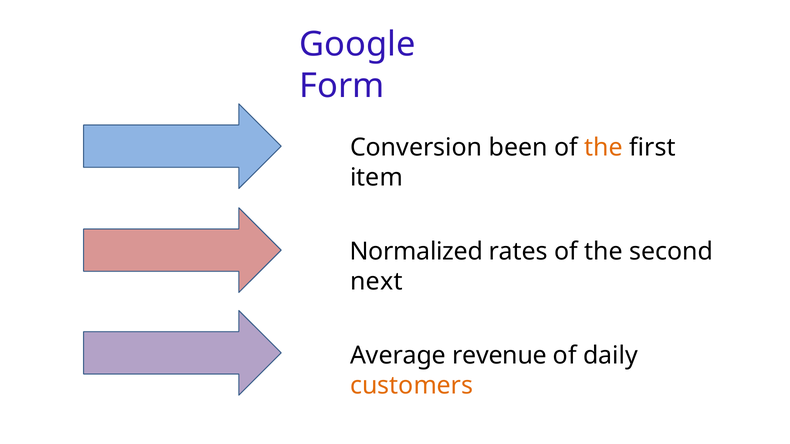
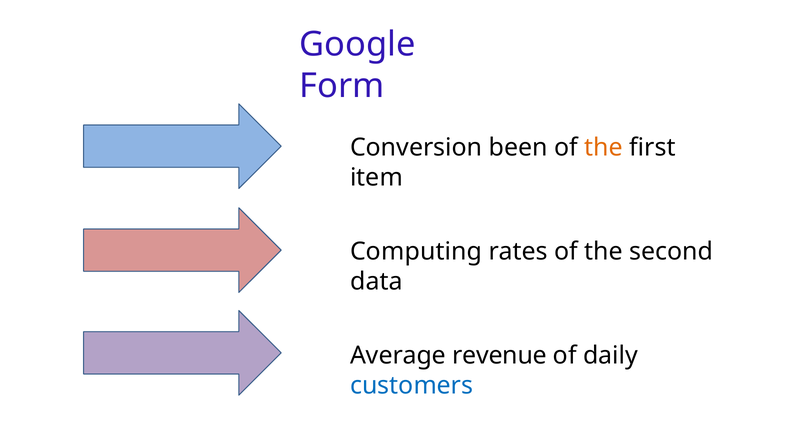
Normalized: Normalized -> Computing (416, 252)
next: next -> data (376, 282)
customers colour: orange -> blue (412, 386)
